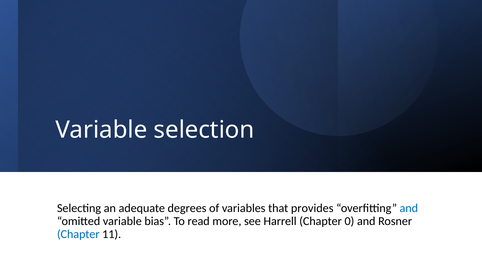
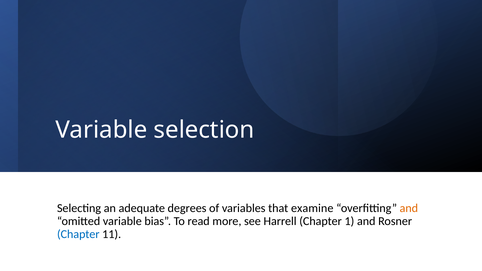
provides: provides -> examine (312, 208)
and colour: blue -> orange (409, 208)
0: 0 -> 1 (349, 221)
